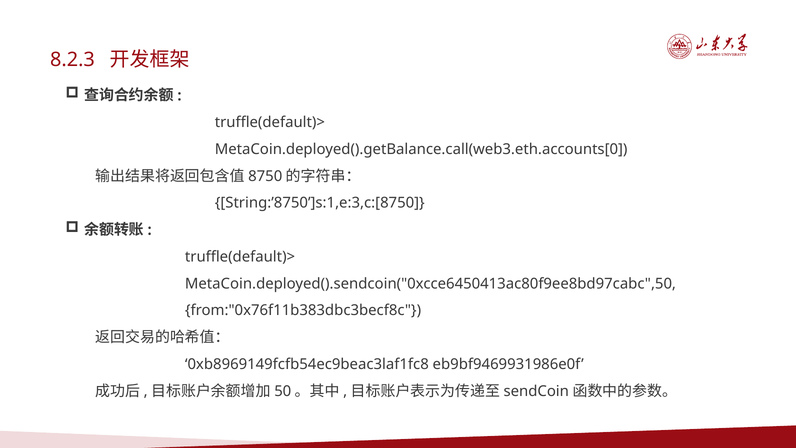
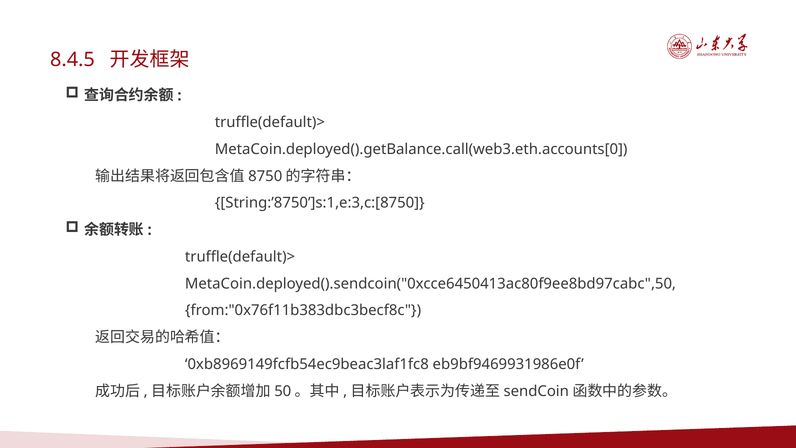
8.2.3: 8.2.3 -> 8.4.5 (72, 60)
